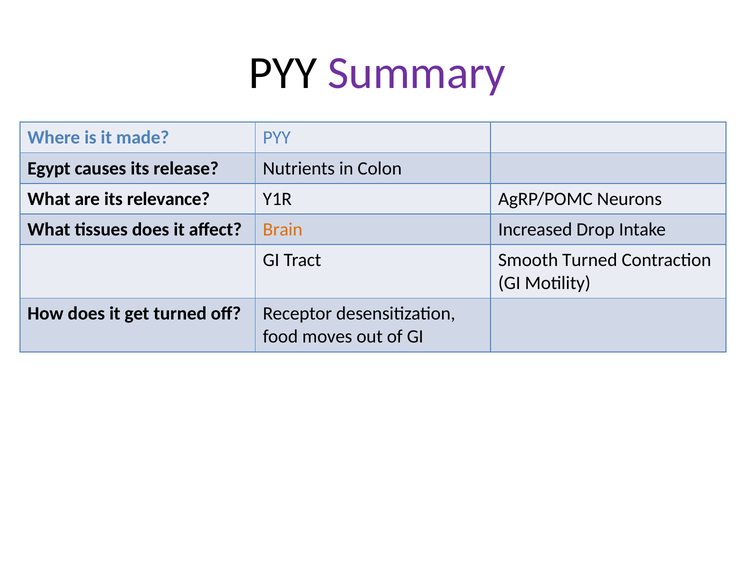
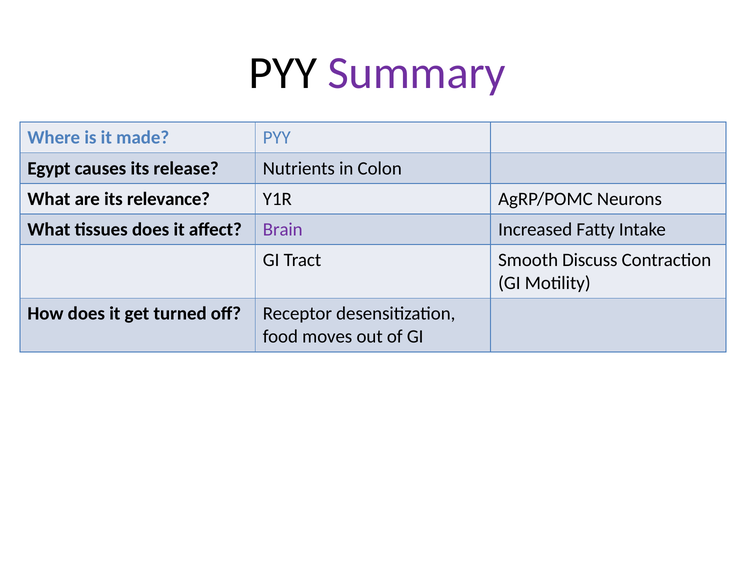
Brain colour: orange -> purple (283, 230)
Drop: Drop -> Fatty (596, 230)
Smooth Turned: Turned -> Discuss (590, 260)
